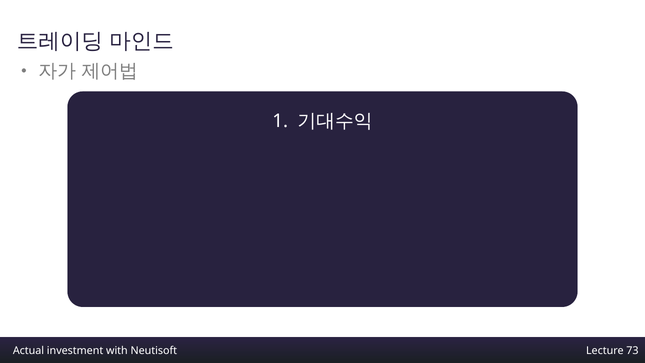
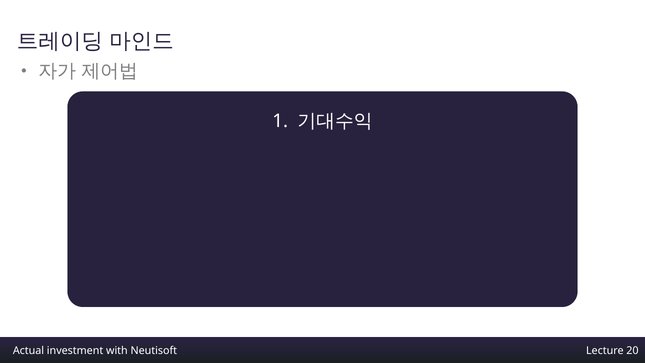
73: 73 -> 20 (632, 350)
